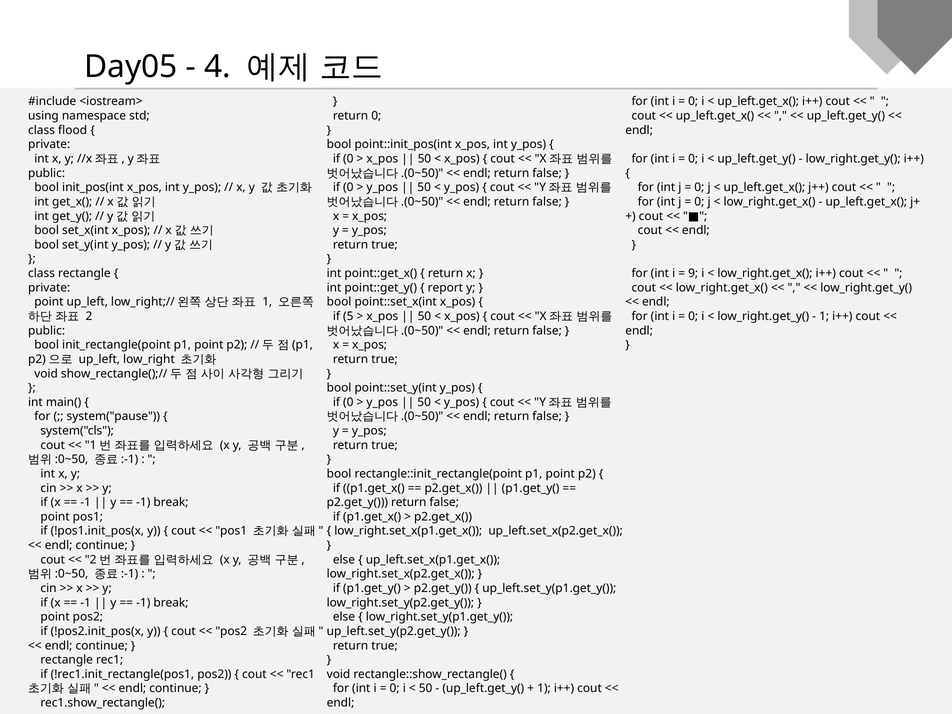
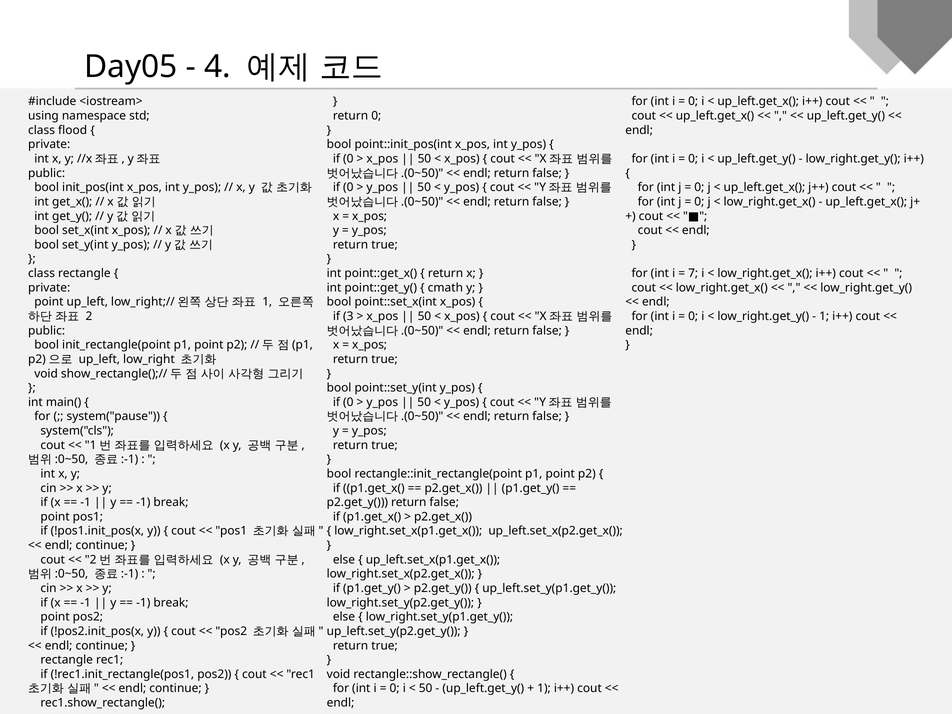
9: 9 -> 7 (693, 273)
report: report -> cmath (445, 288)
5: 5 -> 3 (348, 316)
